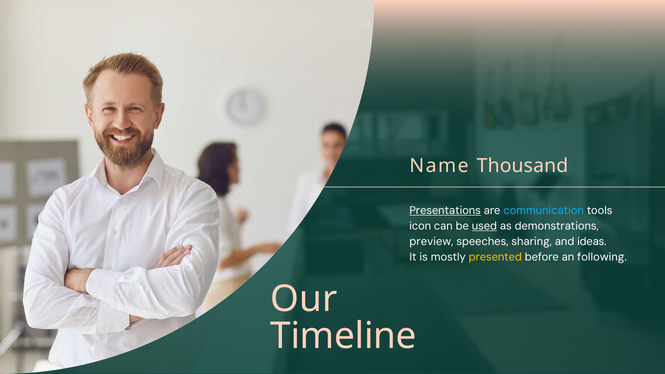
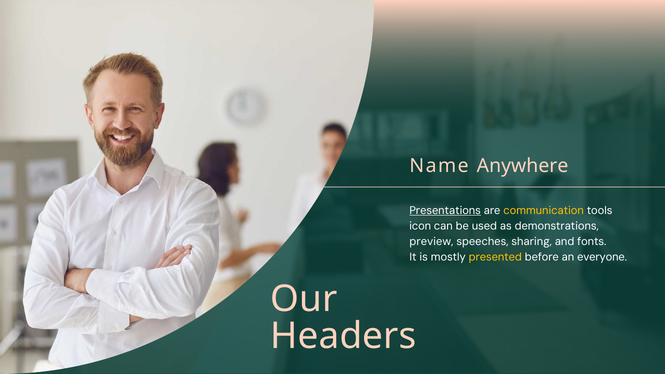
Thousand: Thousand -> Anywhere (523, 166)
communication colour: light blue -> yellow (544, 211)
used underline: present -> none (484, 226)
ideas: ideas -> fonts (592, 242)
following: following -> everyone (602, 257)
Timeline: Timeline -> Headers (343, 336)
